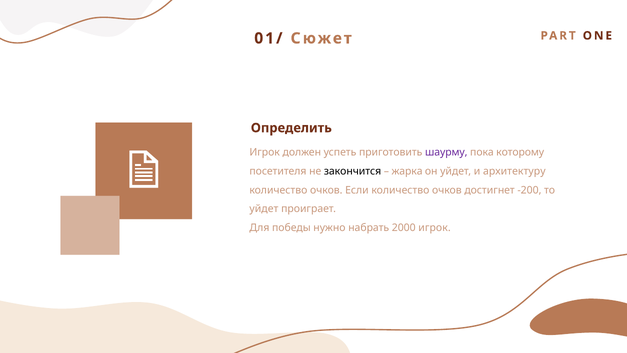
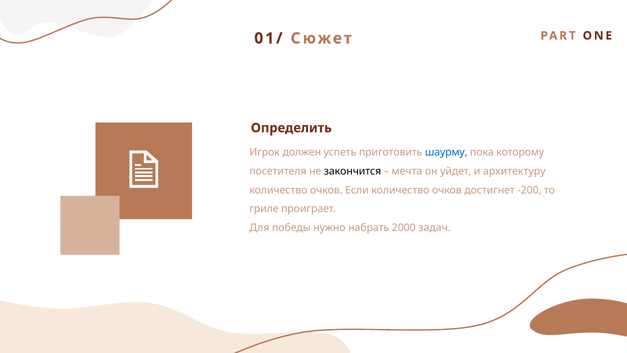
шаурму colour: purple -> blue (446, 152)
жарка: жарка -> мечта (407, 171)
уйдет: уйдет -> гриле (264, 209)
2000 игрок: игрок -> задач (435, 228)
